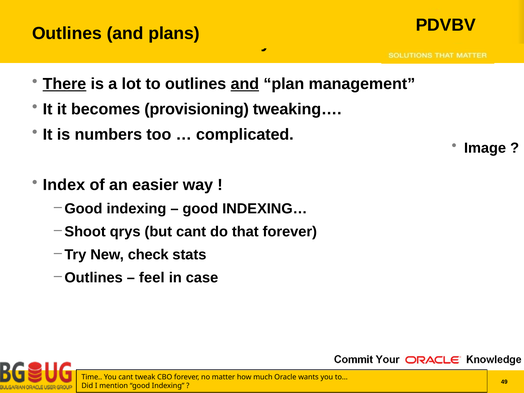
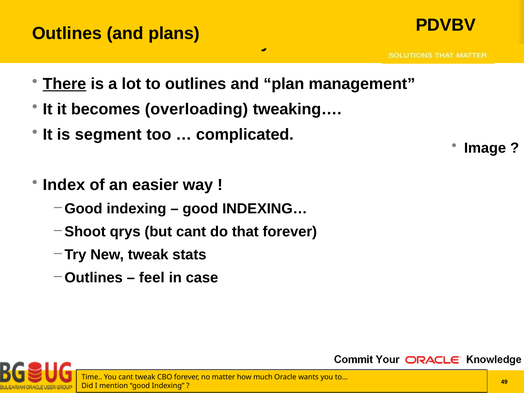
and underline: present -> none (245, 84)
provisioning: provisioning -> overloading (196, 109)
numbers: numbers -> segment (108, 134)
New check: check -> tweak (148, 255)
